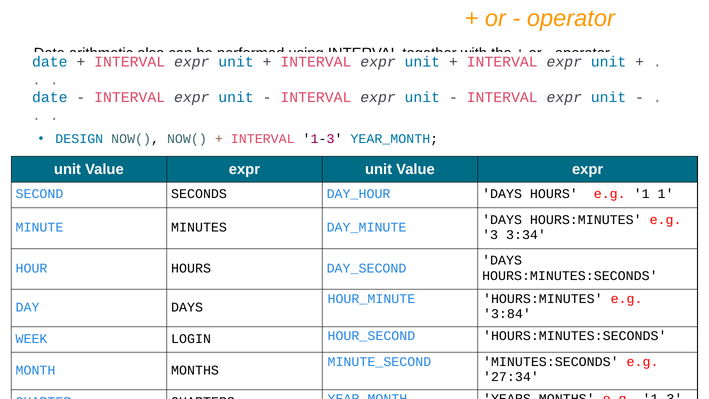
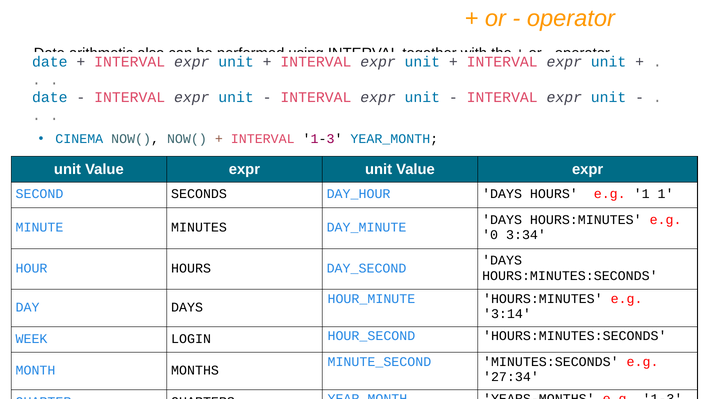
DESIGN: DESIGN -> CINEMA (79, 139)
3: 3 -> 0 (490, 235)
3:84: 3:84 -> 3:14 (507, 314)
